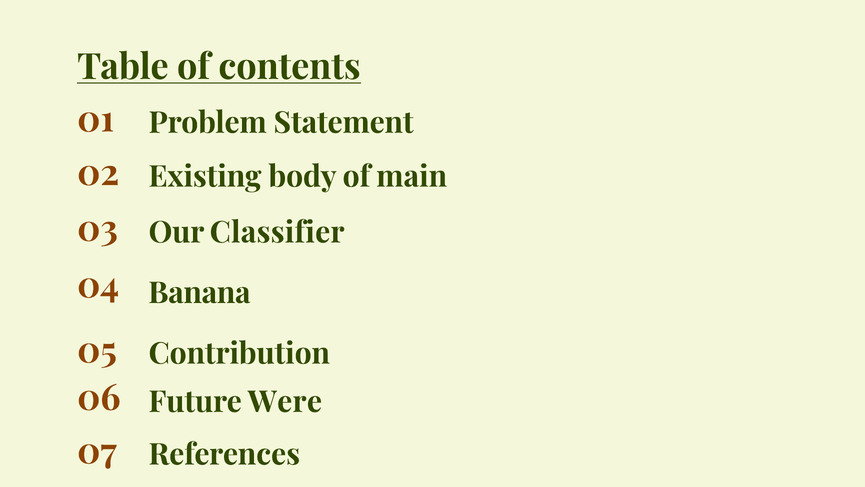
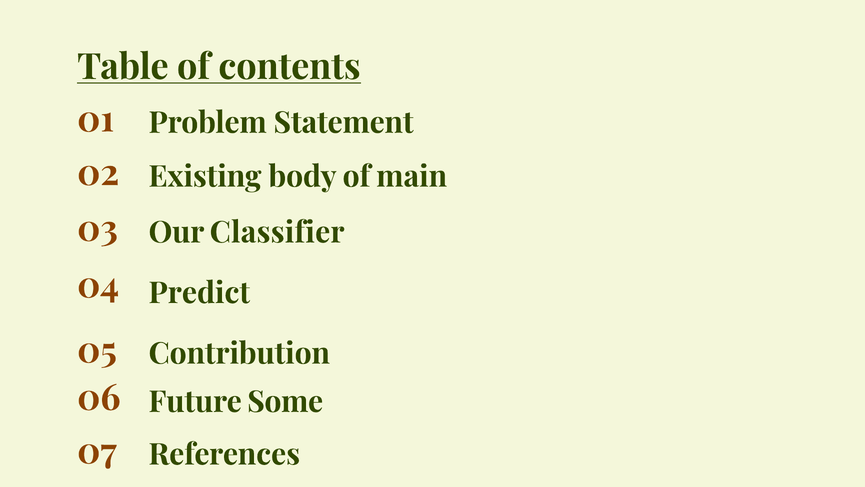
Banana: Banana -> Predict (199, 293)
Were: Were -> Some (285, 402)
